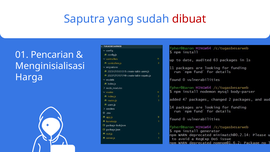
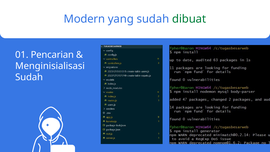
Saputra: Saputra -> Modern (84, 19)
dibuat colour: red -> green (189, 19)
Harga: Harga -> Sudah (29, 77)
